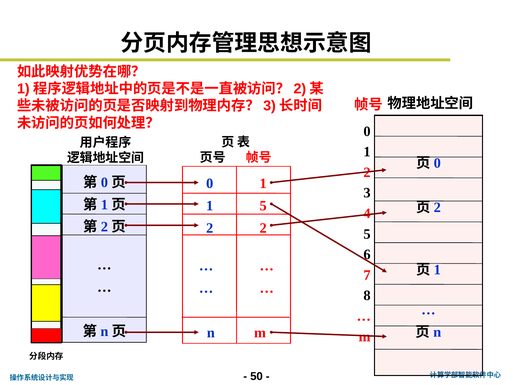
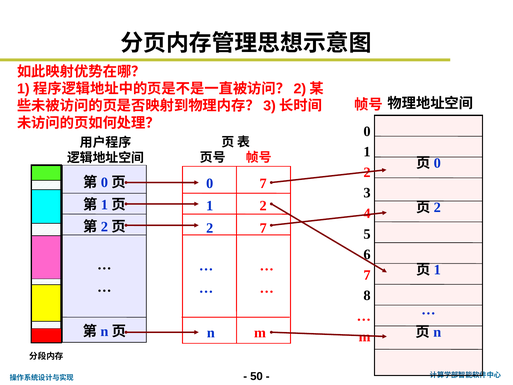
1: 1 -> 7 (263, 183)
5: 5 -> 2 (263, 206)
2 2: 2 -> 7 (263, 228)
